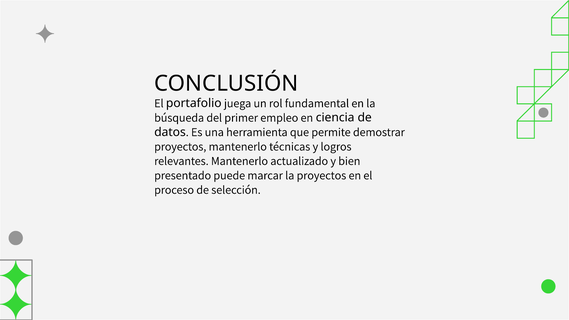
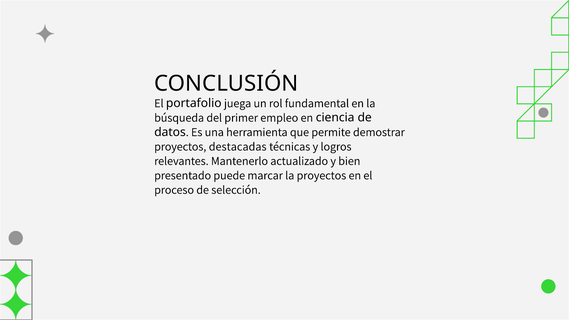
proyectos mantenerlo: mantenerlo -> destacadas (238, 147)
